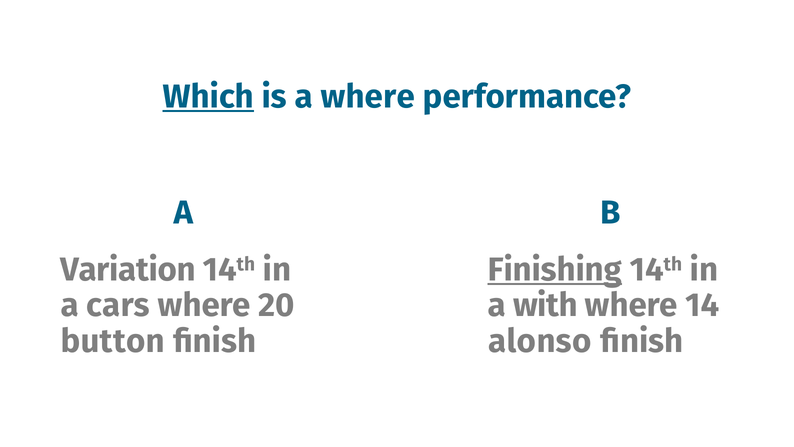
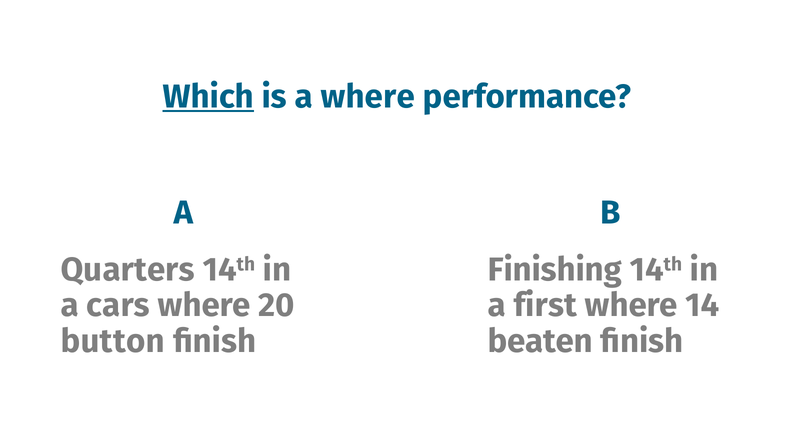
Variation: Variation -> Quarters (128, 269)
Finishing underline: present -> none (555, 269)
with: with -> first (545, 305)
alonso: alonso -> beaten (540, 341)
